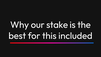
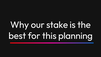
included: included -> planning (75, 36)
